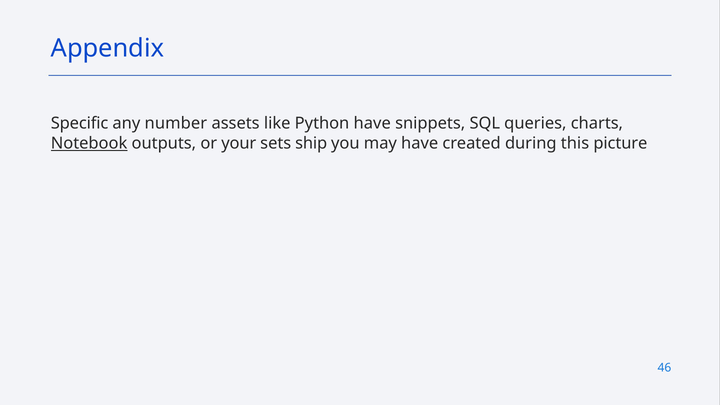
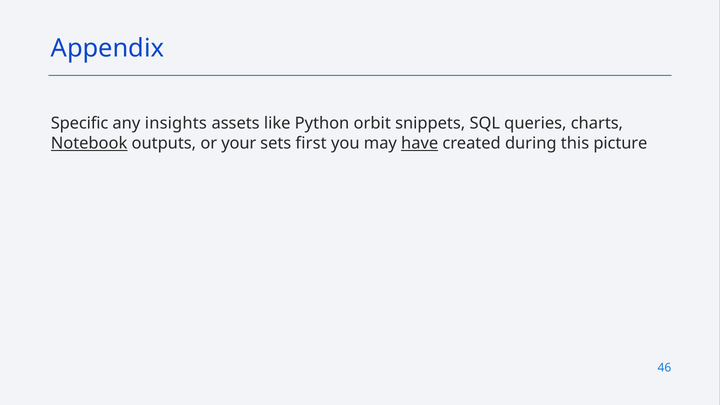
number: number -> insights (176, 123)
Python have: have -> orbit (372, 123)
ship: ship -> first (311, 143)
have underline: none -> present (420, 143)
